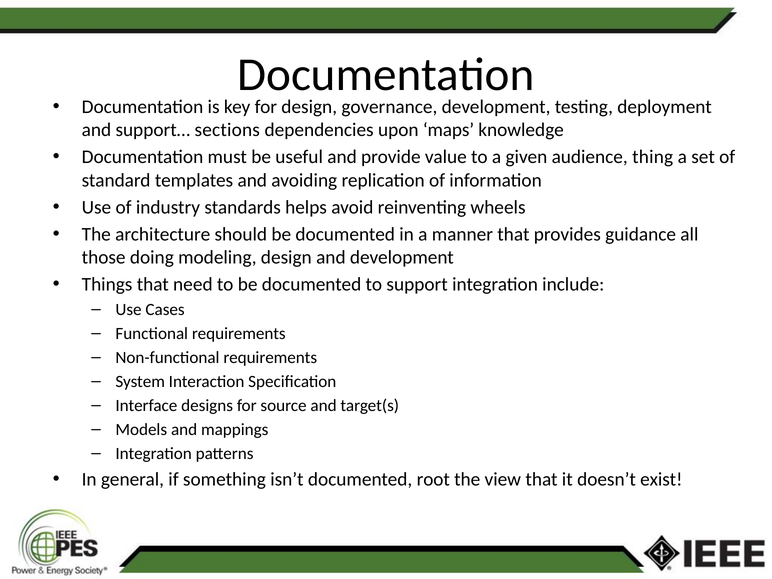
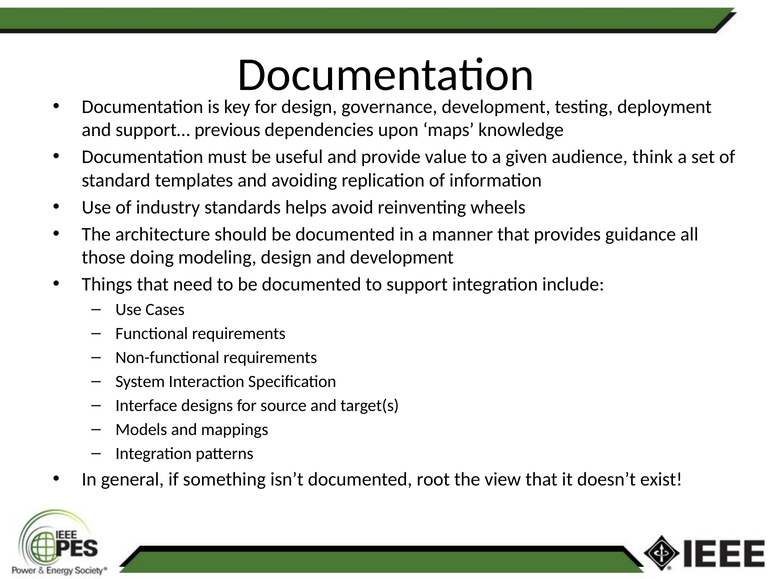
sections: sections -> previous (227, 130)
thing: thing -> think (653, 157)
